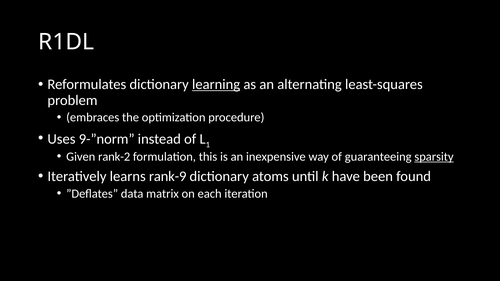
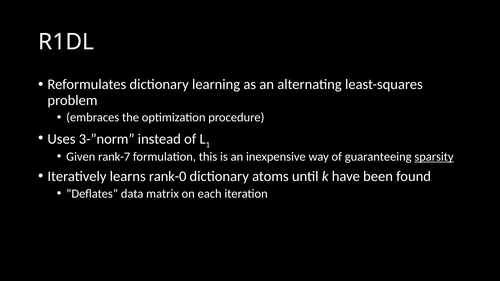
learning underline: present -> none (216, 85)
9-”norm: 9-”norm -> 3-”norm (107, 139)
rank-2: rank-2 -> rank-7 (114, 157)
rank-9: rank-9 -> rank-0 (168, 177)
